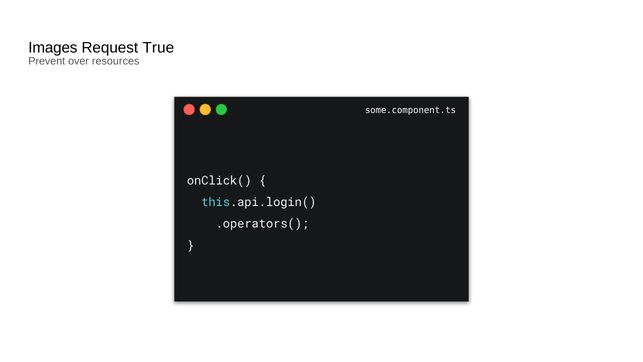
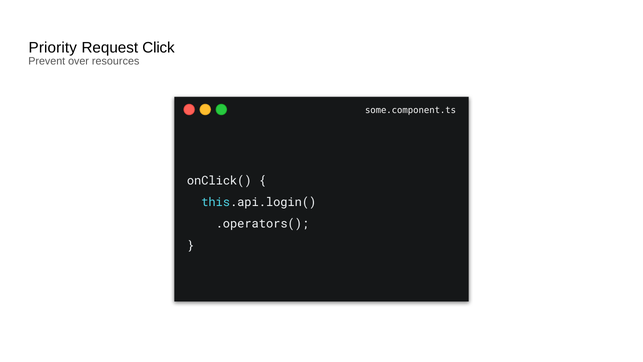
Images: Images -> Priority (53, 48)
True: True -> Click (159, 48)
